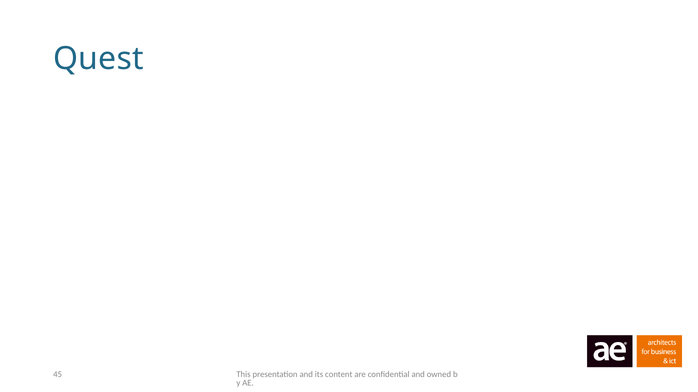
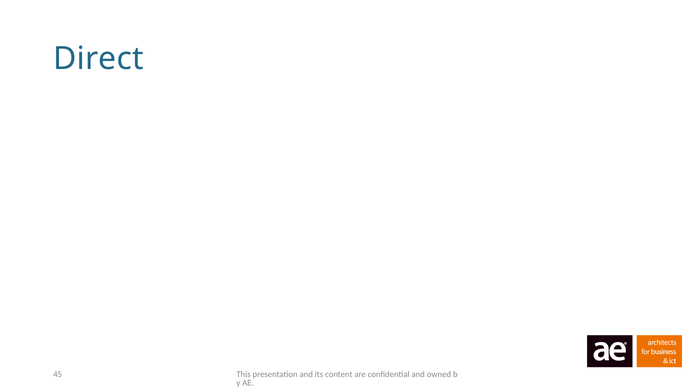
Quest: Quest -> Direct (98, 59)
